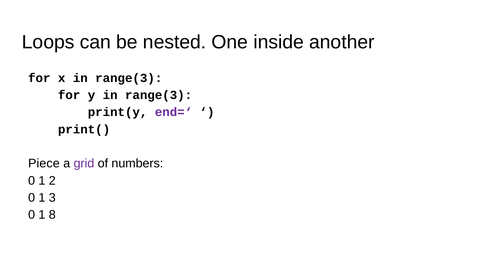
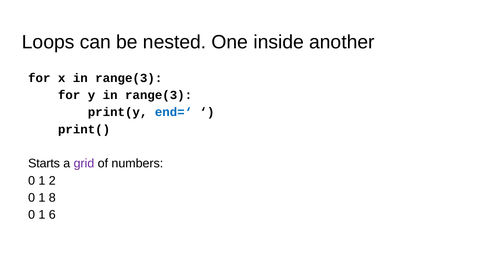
end=‘ colour: purple -> blue (173, 112)
Piece: Piece -> Starts (44, 164)
3: 3 -> 8 (52, 198)
8: 8 -> 6 (52, 215)
